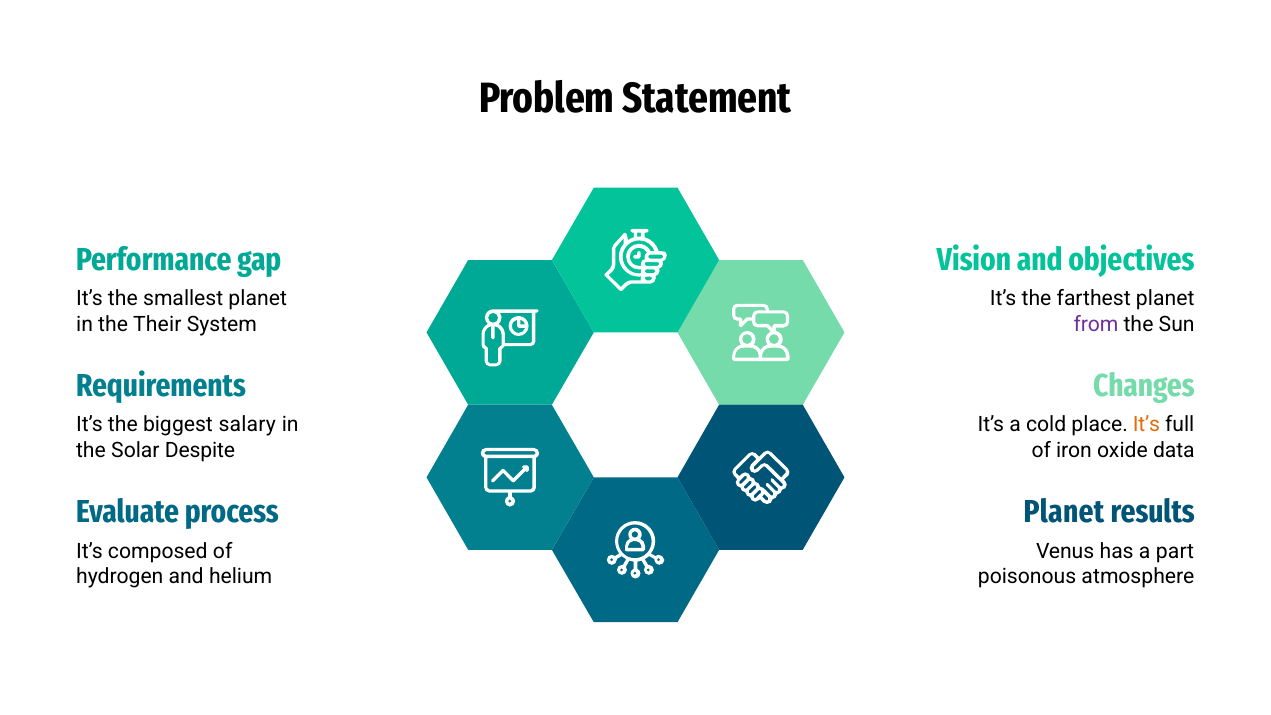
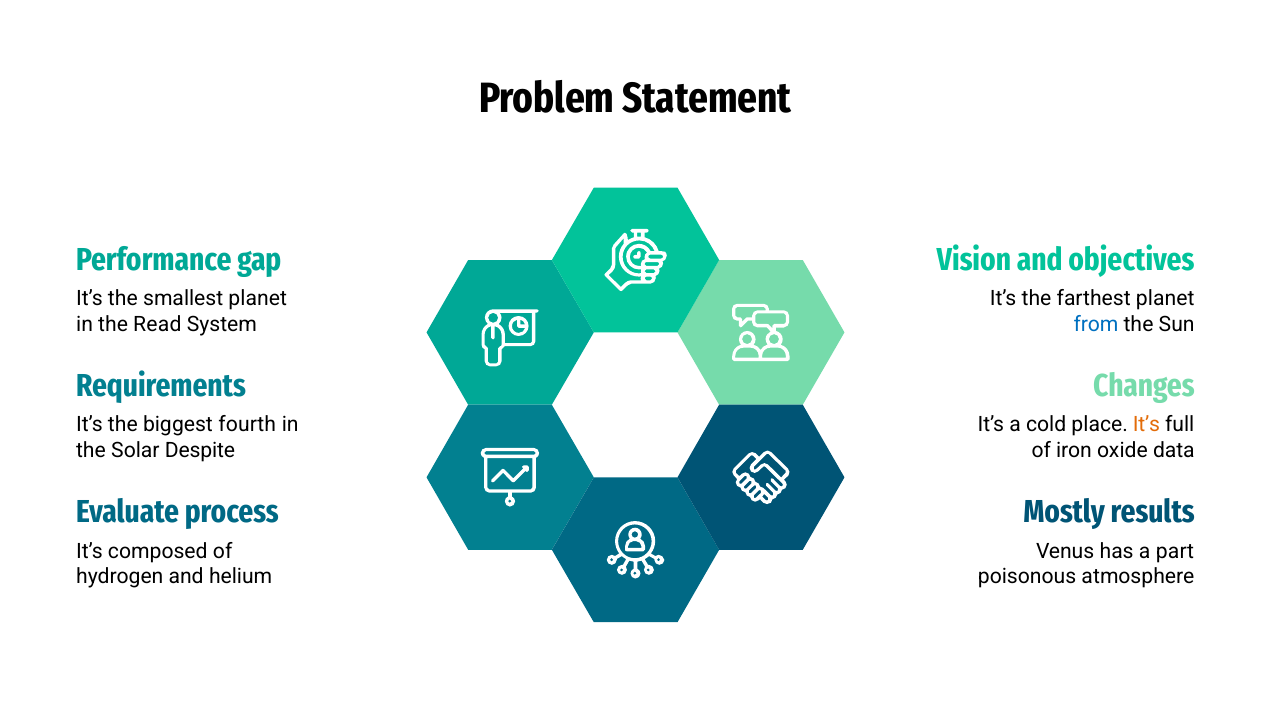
Their: Their -> Read (157, 324)
from colour: purple -> blue (1096, 324)
salary: salary -> fourth (247, 425)
Planet: Planet -> Mostly (1064, 512)
